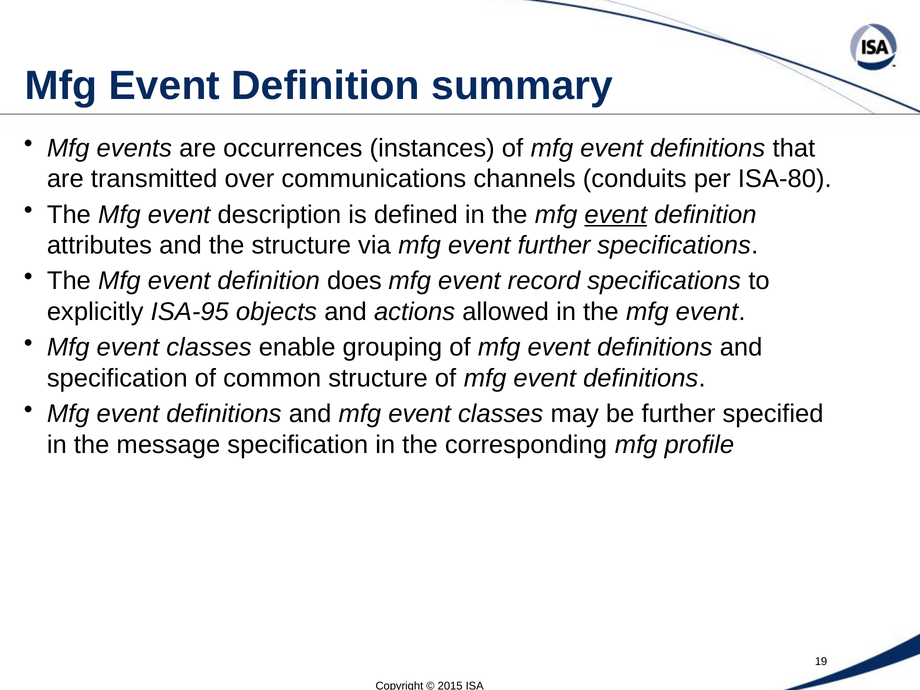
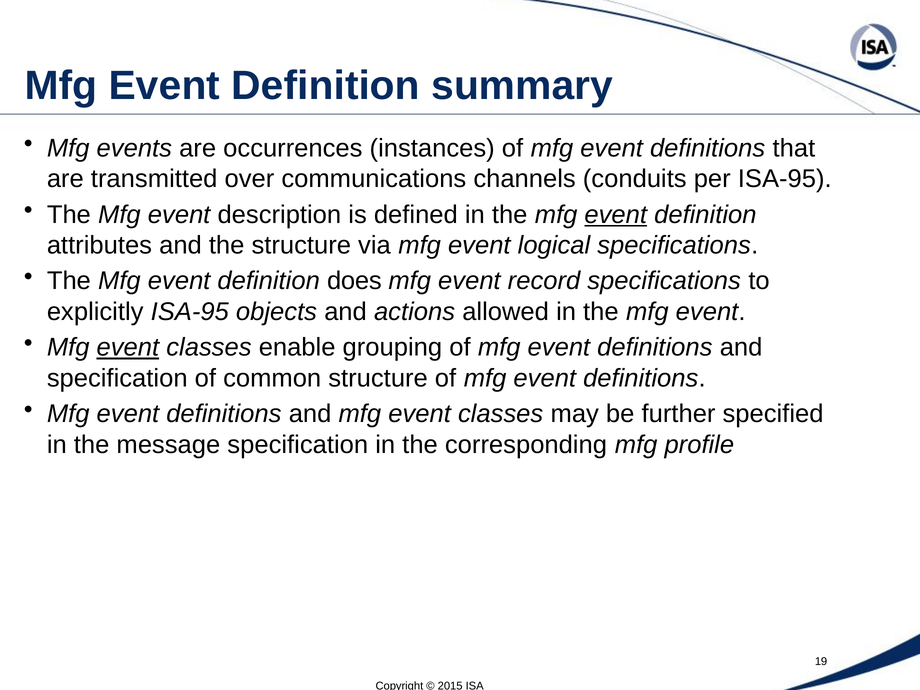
per ISA-80: ISA-80 -> ISA-95 (785, 179)
event further: further -> logical (554, 245)
event underline: none -> present (128, 348)
